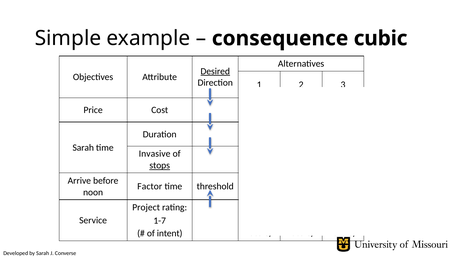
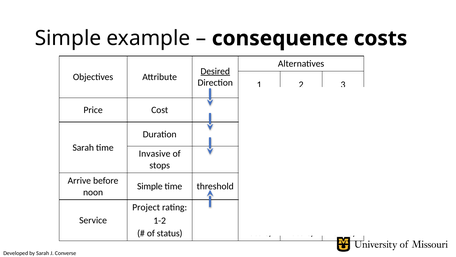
cubic: cubic -> costs (381, 38)
stops underline: present -> none (160, 165)
Factor: Factor -> Simple (150, 186)
1-7: 1-7 -> 1-2 (160, 220)
intent: intent -> status (170, 233)
